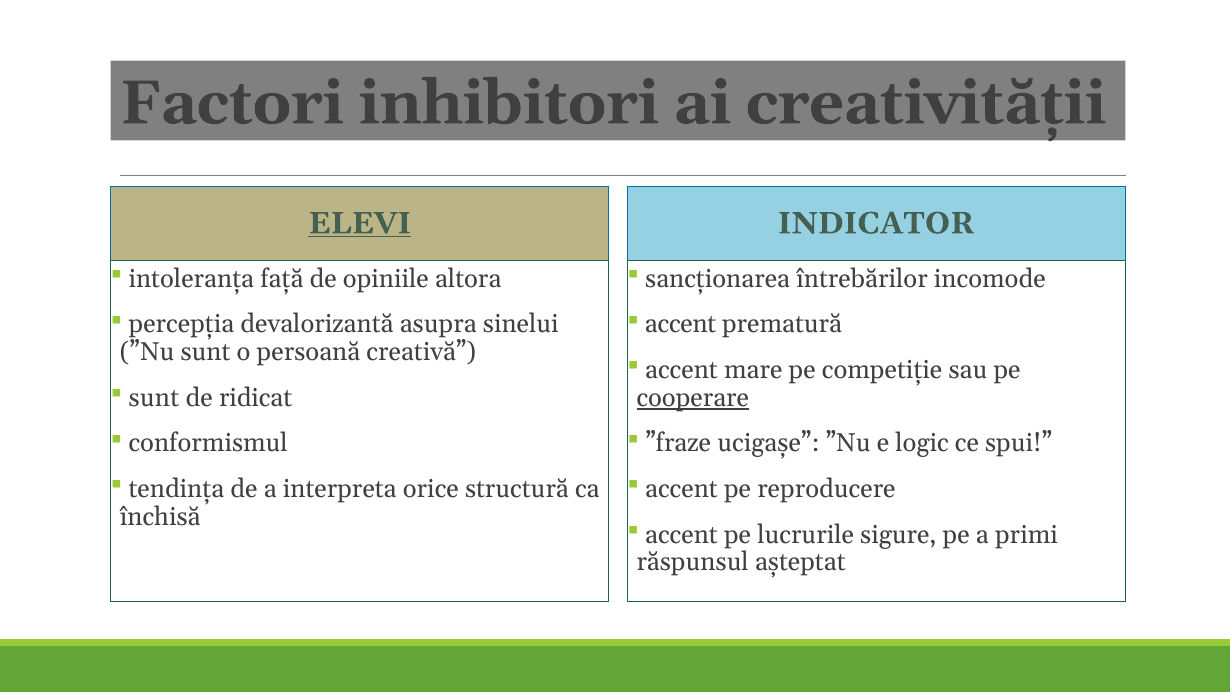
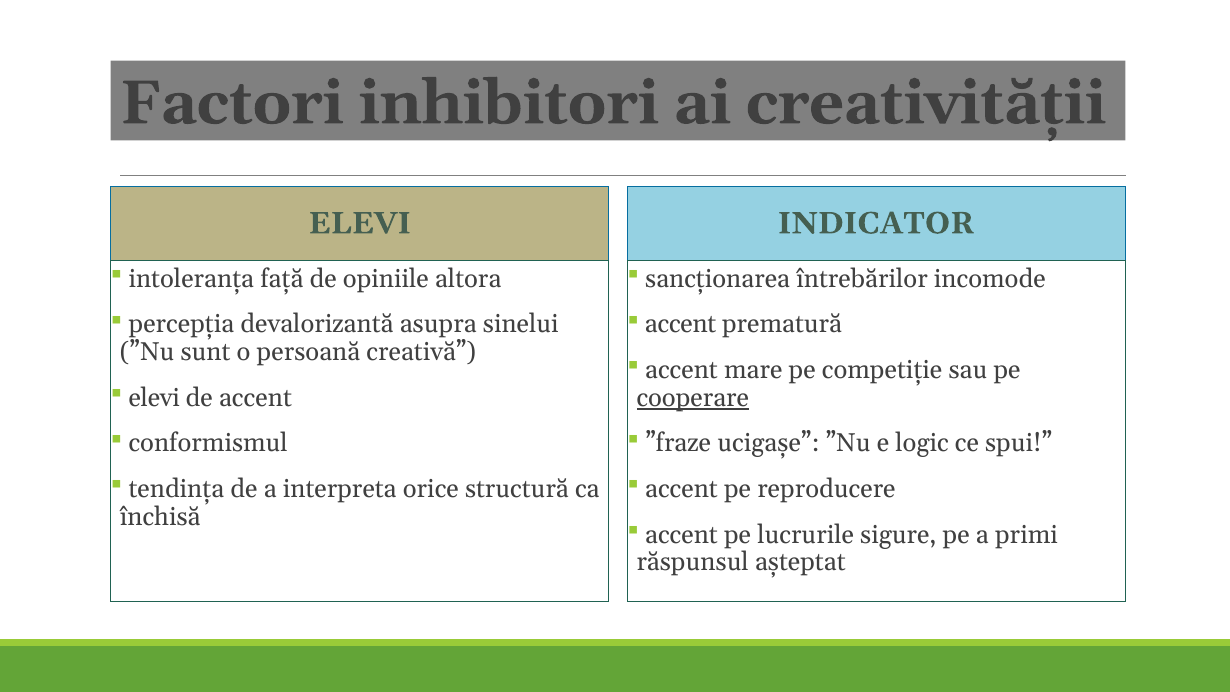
ELEVI underline: present -> none (360, 223)
sunt: sunt -> elevi (154, 398)
de ridicat: ridicat -> accent (255, 398)
